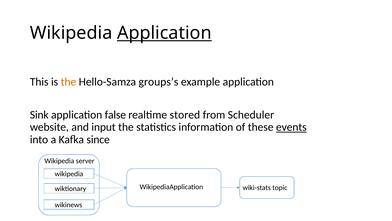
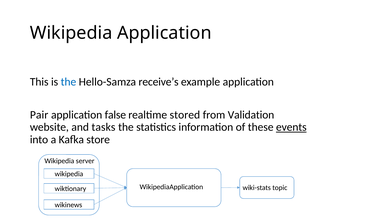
Application underline: present -> none (164, 33)
the colour: orange -> blue (68, 82)
groups’s: groups’s -> receive’s (159, 82)
Sink: Sink -> Pair (39, 115)
Scheduler: Scheduler -> Validation (251, 115)
input: input -> tasks (103, 127)
since: since -> store (98, 139)
